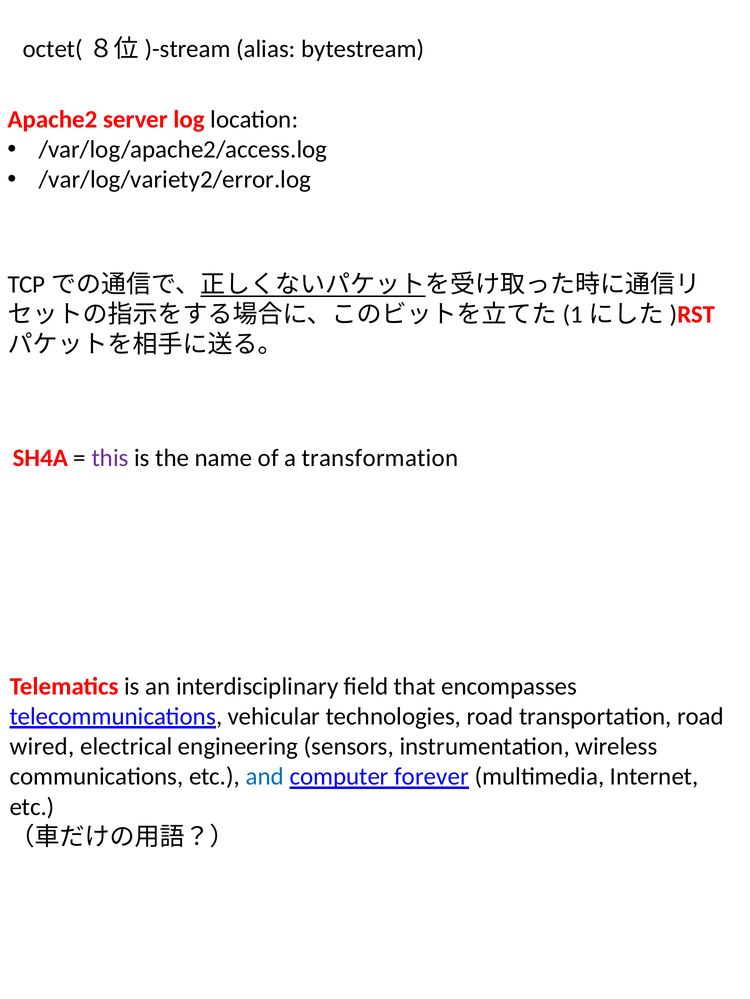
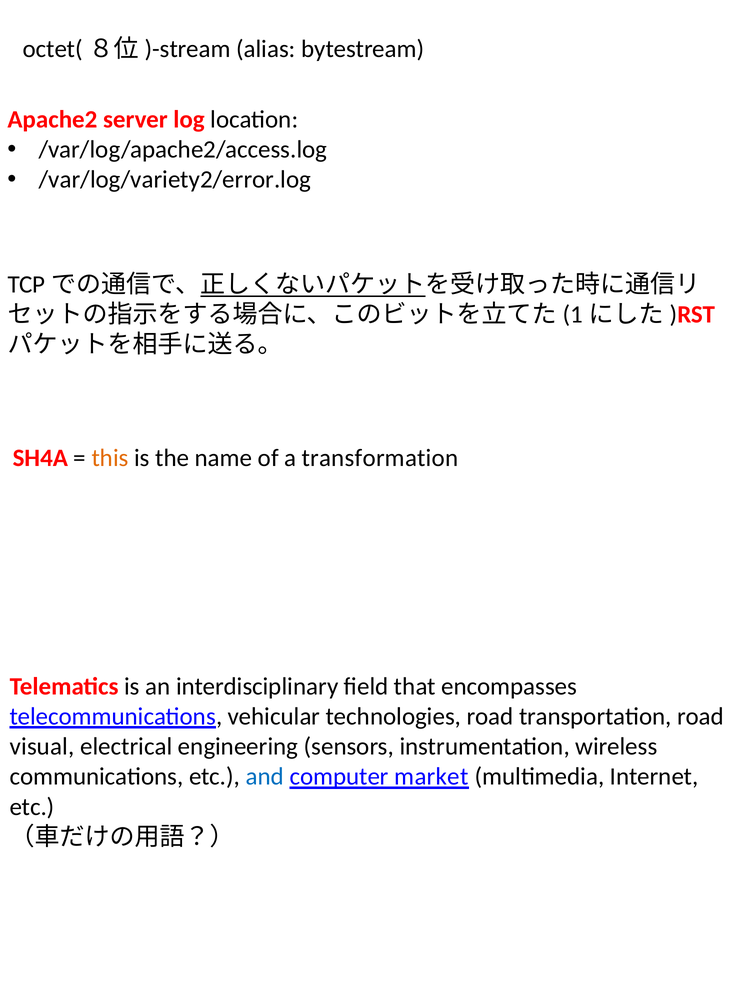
this colour: purple -> orange (110, 459)
wired: wired -> visual (42, 747)
forever: forever -> market (431, 777)
